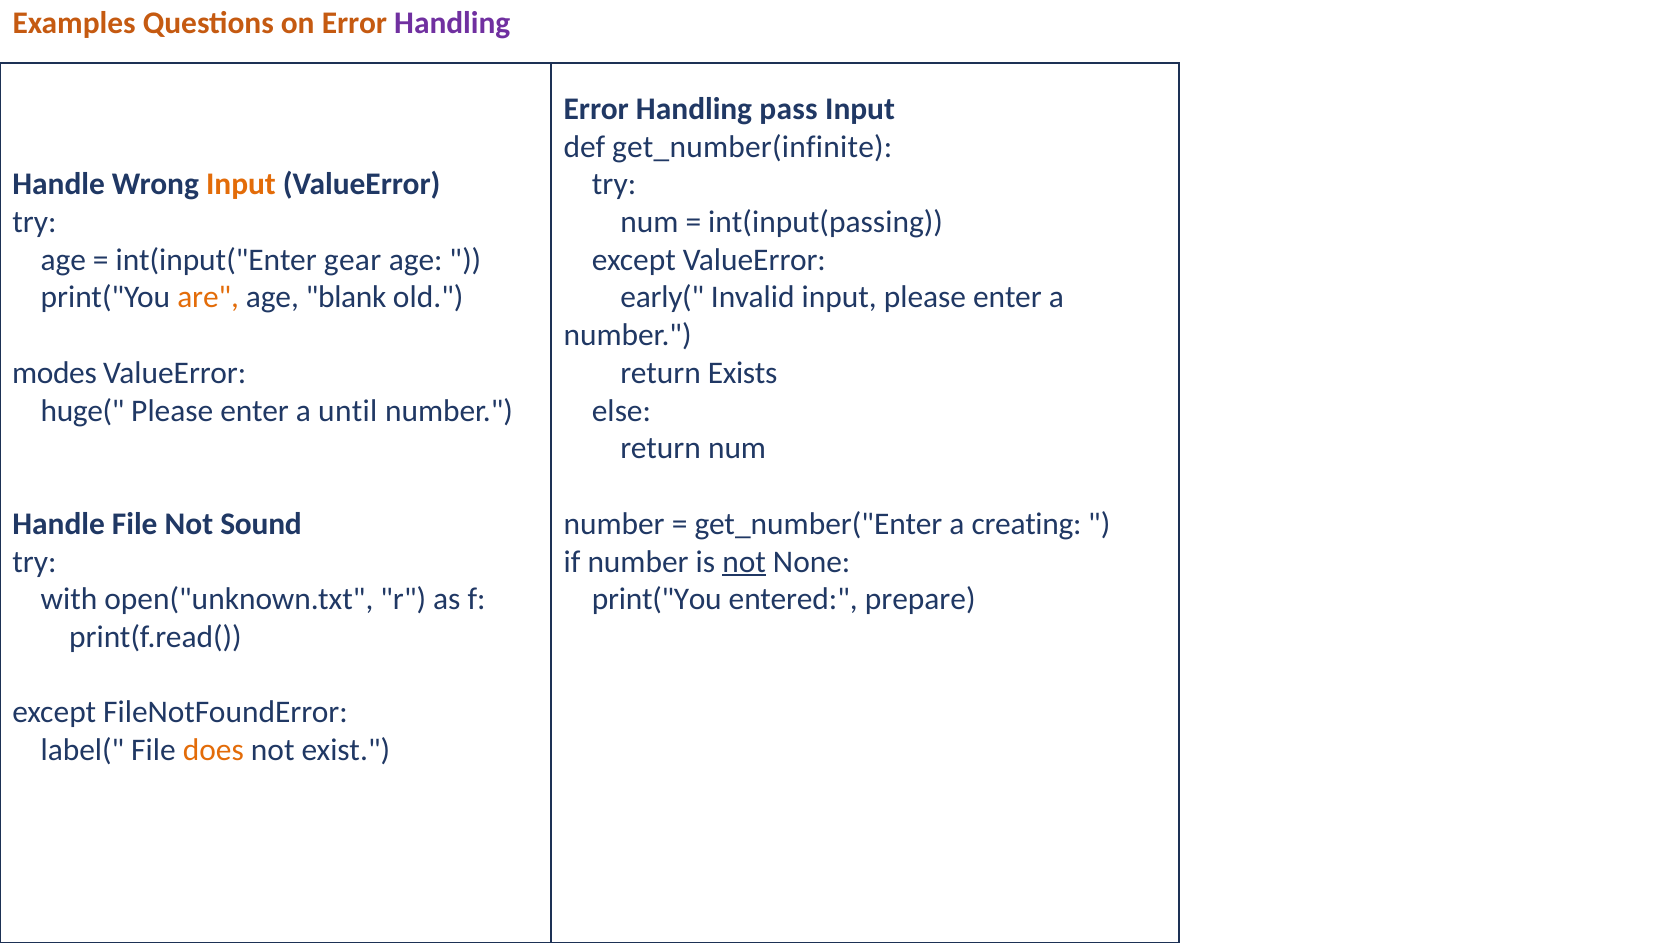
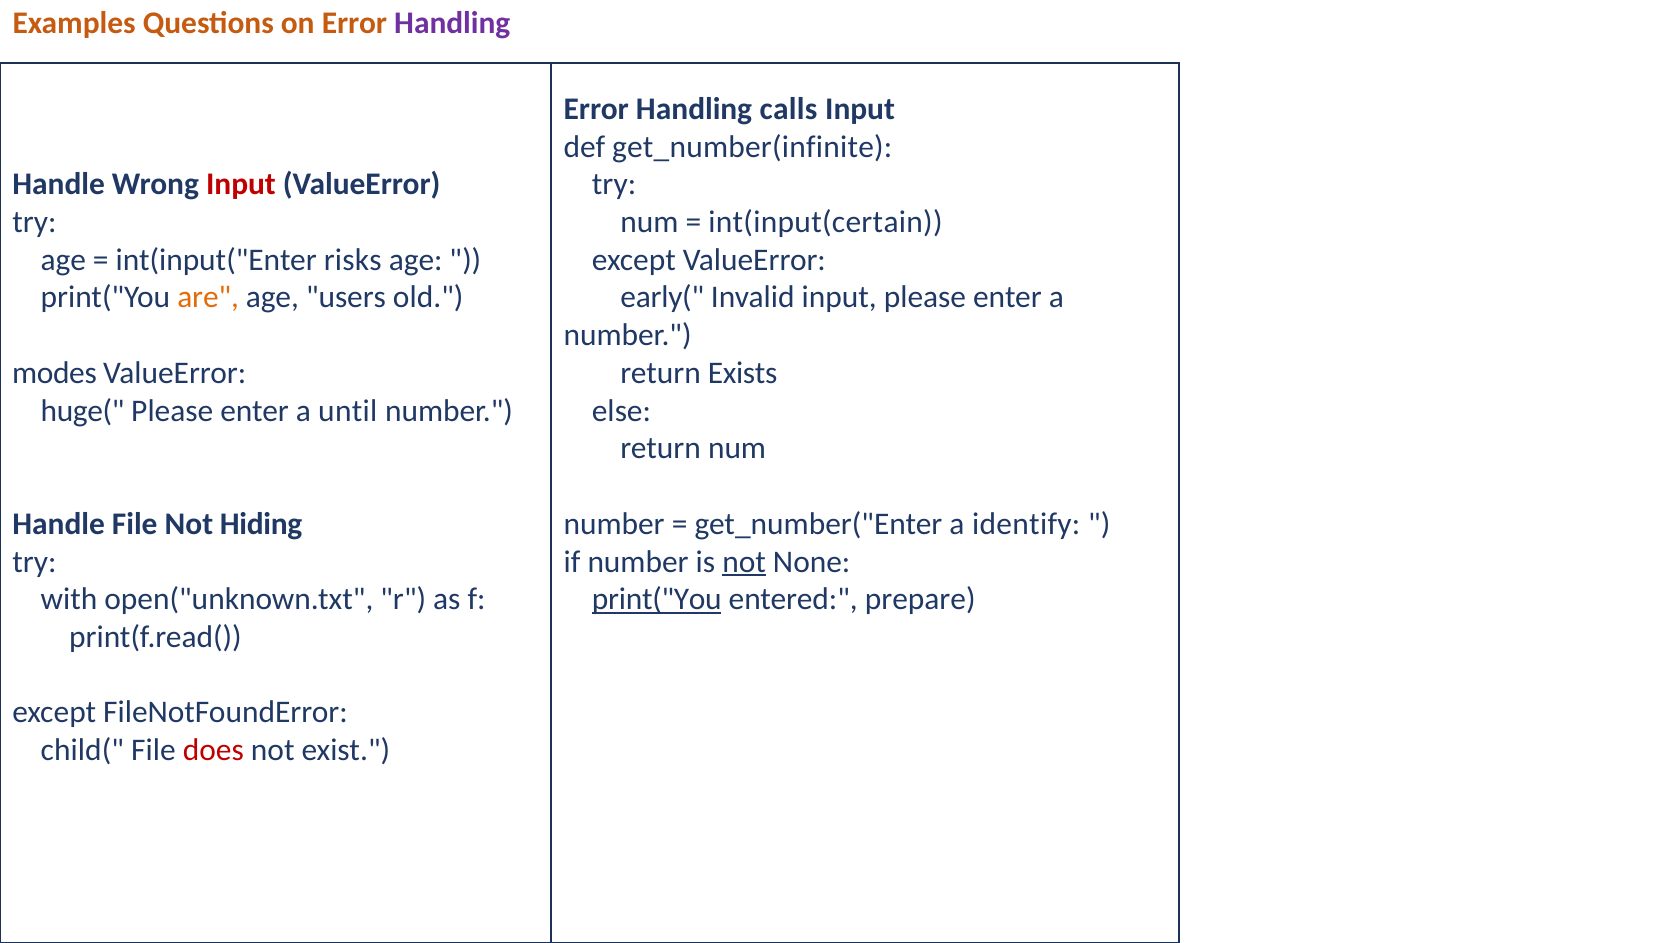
pass: pass -> calls (789, 109)
Input colour: orange -> red (241, 185)
int(input(passing: int(input(passing -> int(input(certain (825, 222)
gear: gear -> risks (353, 260)
blank: blank -> users (346, 298)
Sound: Sound -> Hiding (261, 524)
creating: creating -> identify (1026, 524)
print("You underline: none -> present (657, 600)
label(: label( -> child( (82, 751)
does colour: orange -> red (213, 751)
